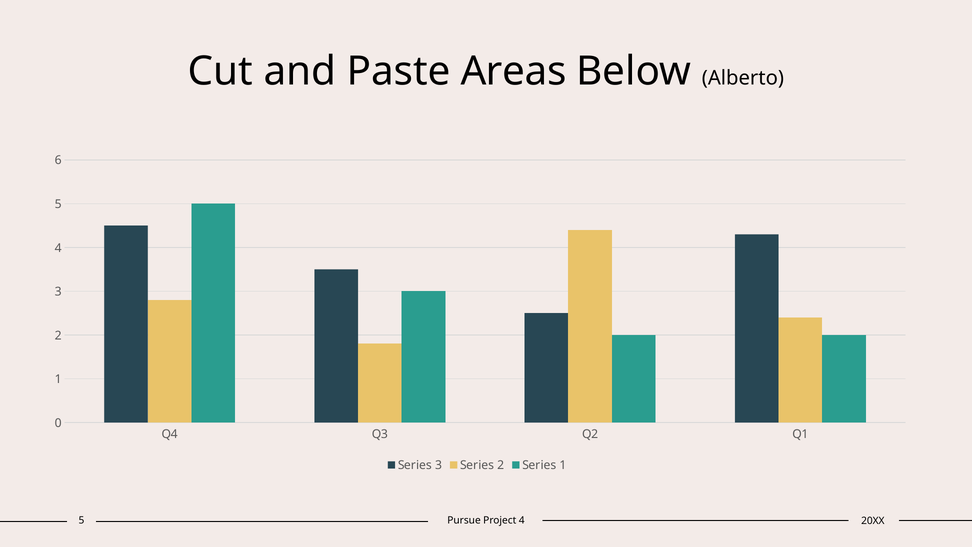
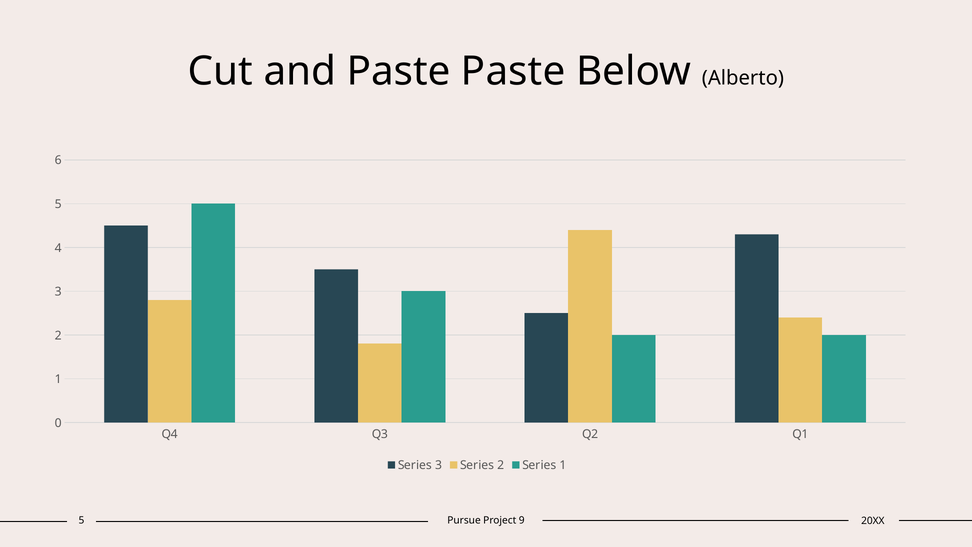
Paste Areas: Areas -> Paste (513, 72)
Project 4: 4 -> 9 (522, 520)
